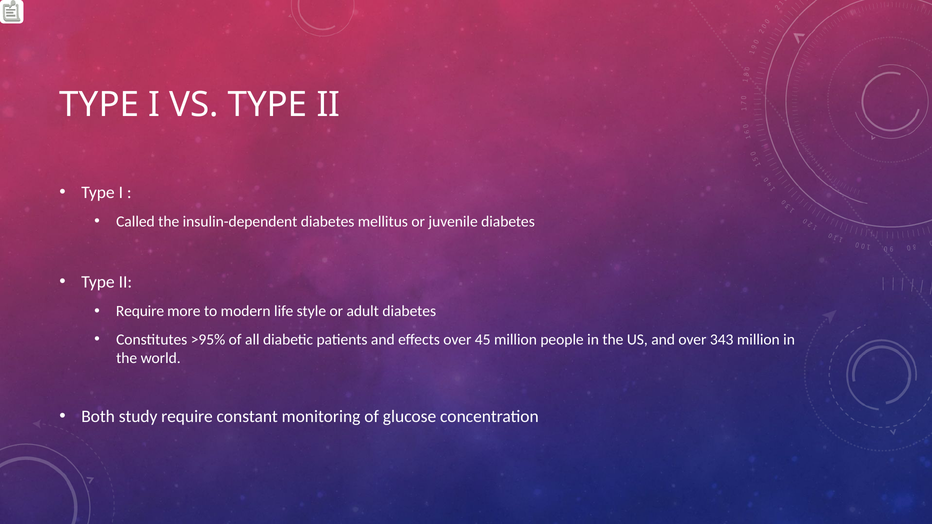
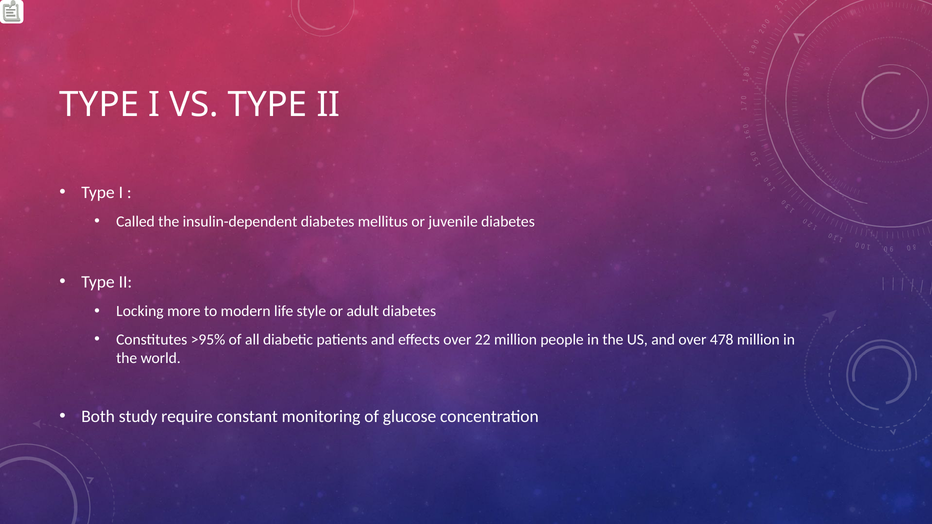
Require: Require -> Locking (140, 311)
45: 45 -> 22 (483, 340)
343: 343 -> 478 (722, 340)
